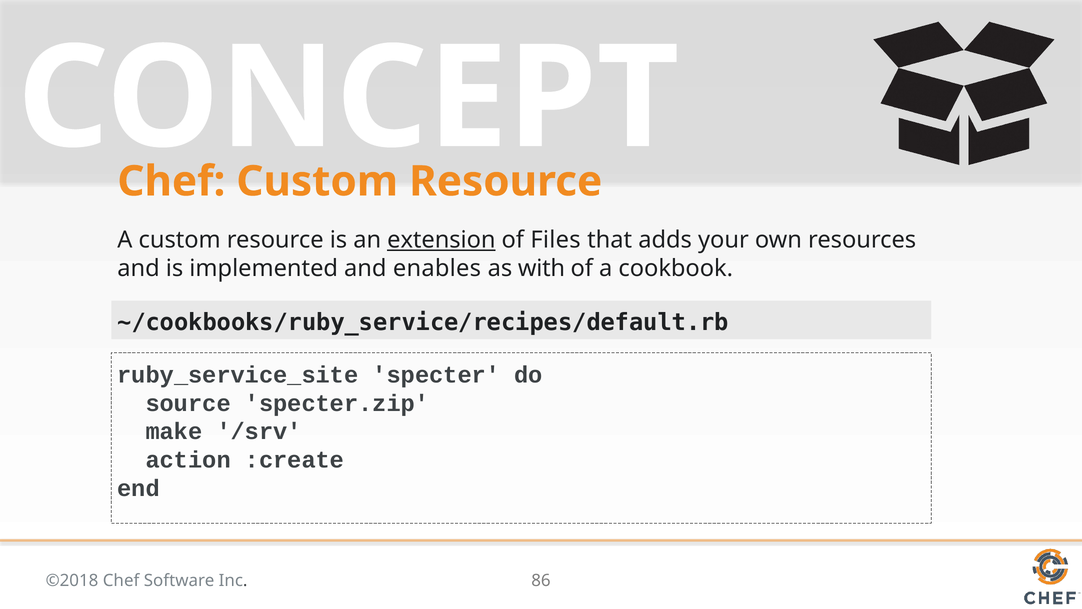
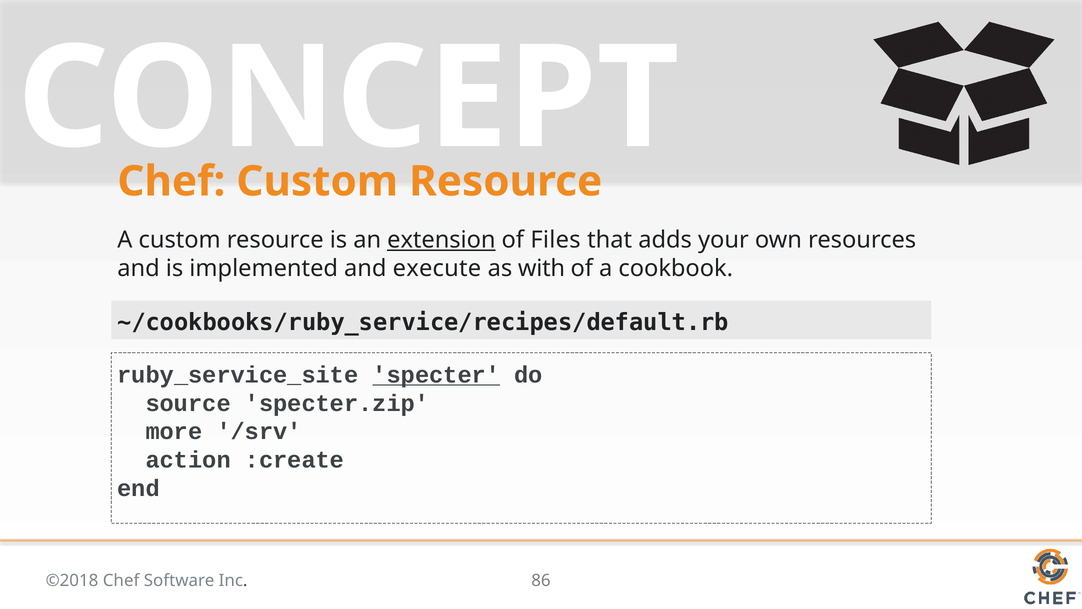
enables: enables -> execute (437, 268)
specter underline: none -> present (436, 375)
make: make -> more (174, 431)
